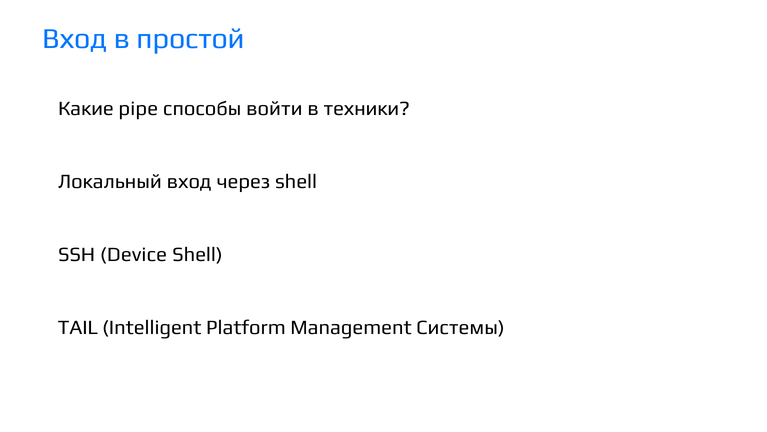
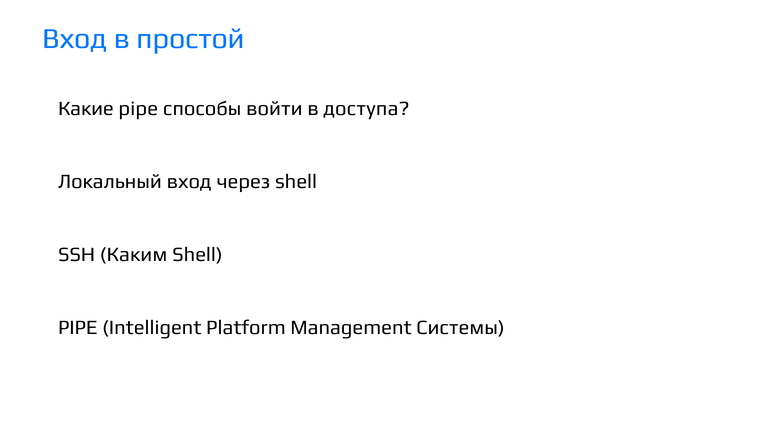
техники: техники -> доступа (366, 109)
Device: Device -> Каким (134, 254)
TAIL: TAIL -> PIPE (78, 327)
